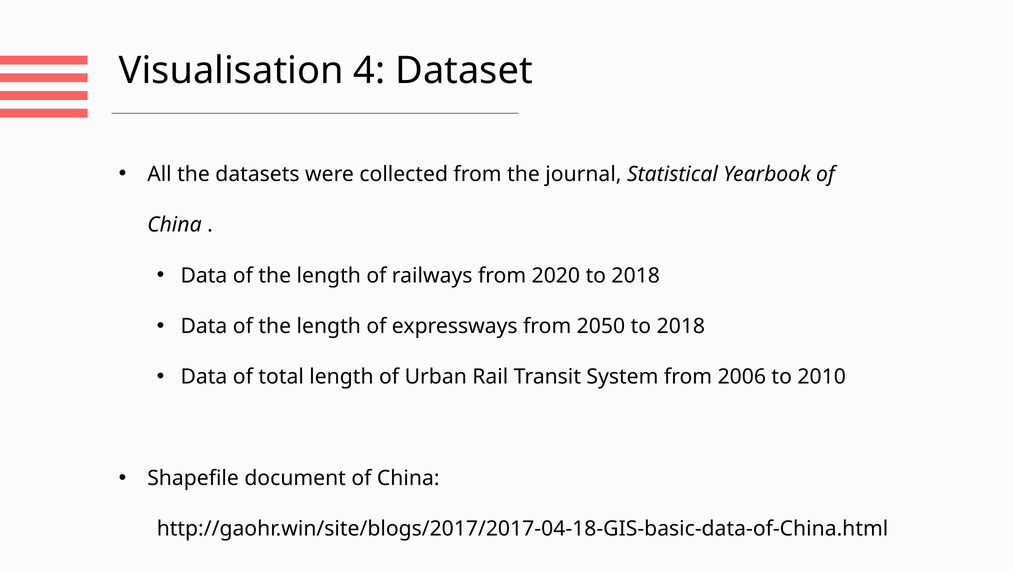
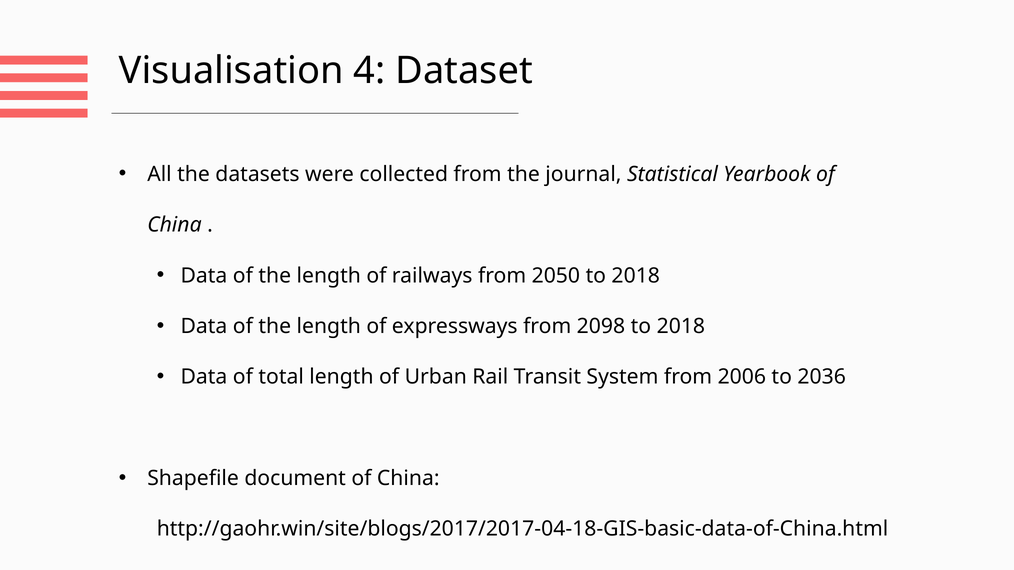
2020: 2020 -> 2050 (556, 276)
2050: 2050 -> 2098 (601, 326)
2010: 2010 -> 2036 (822, 377)
